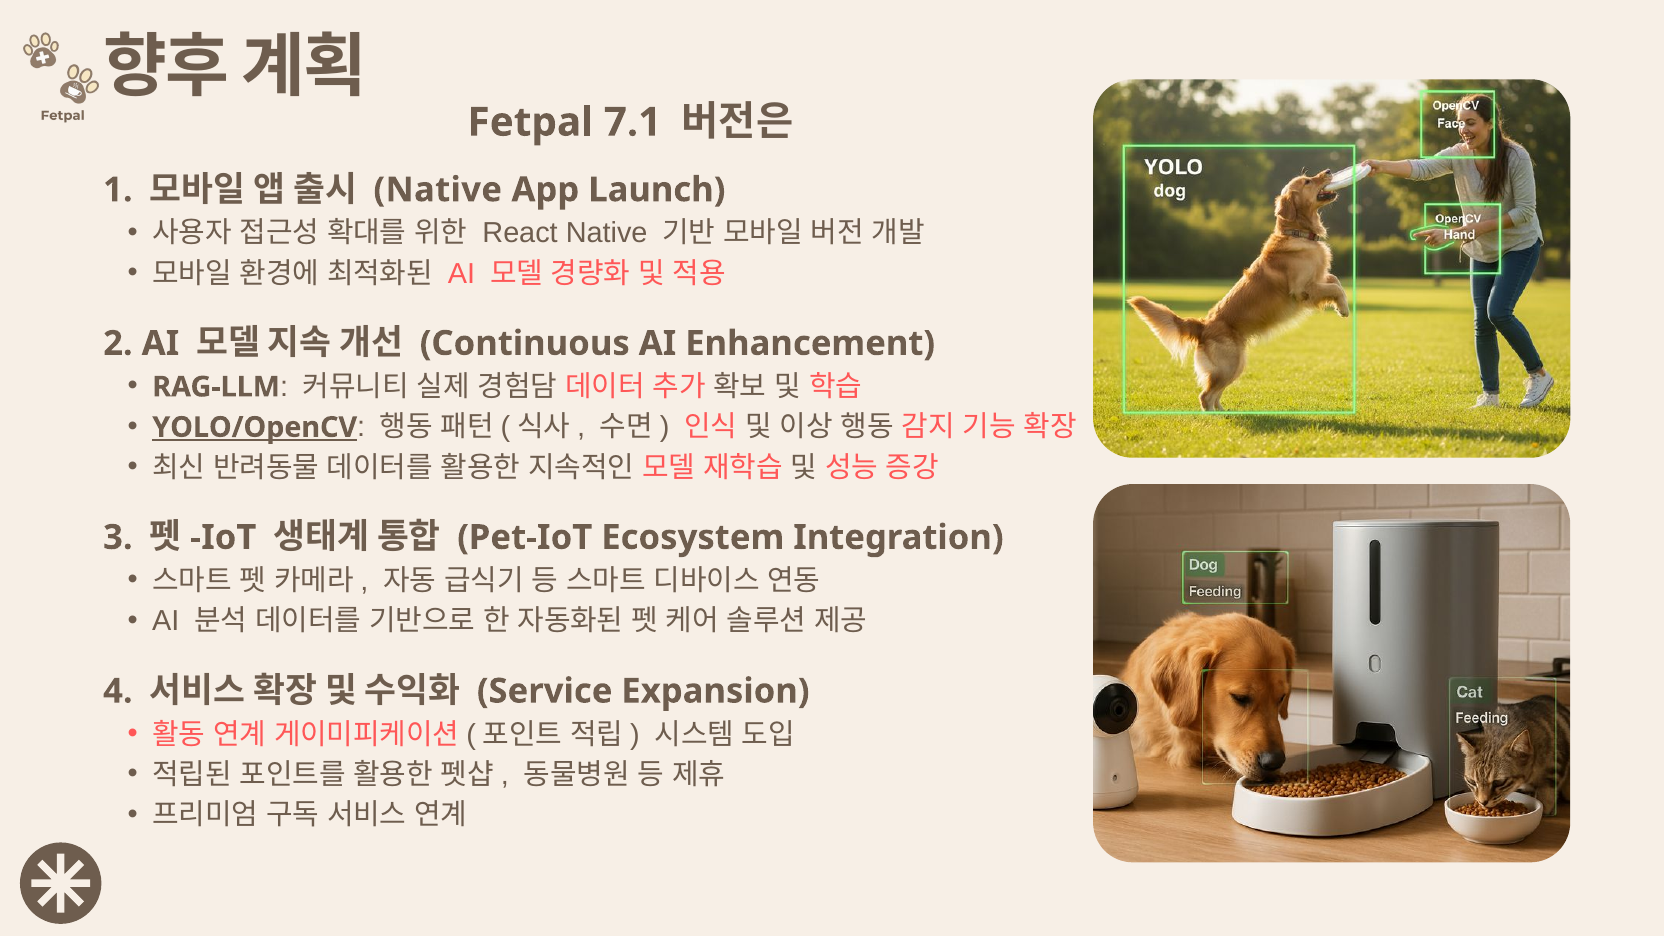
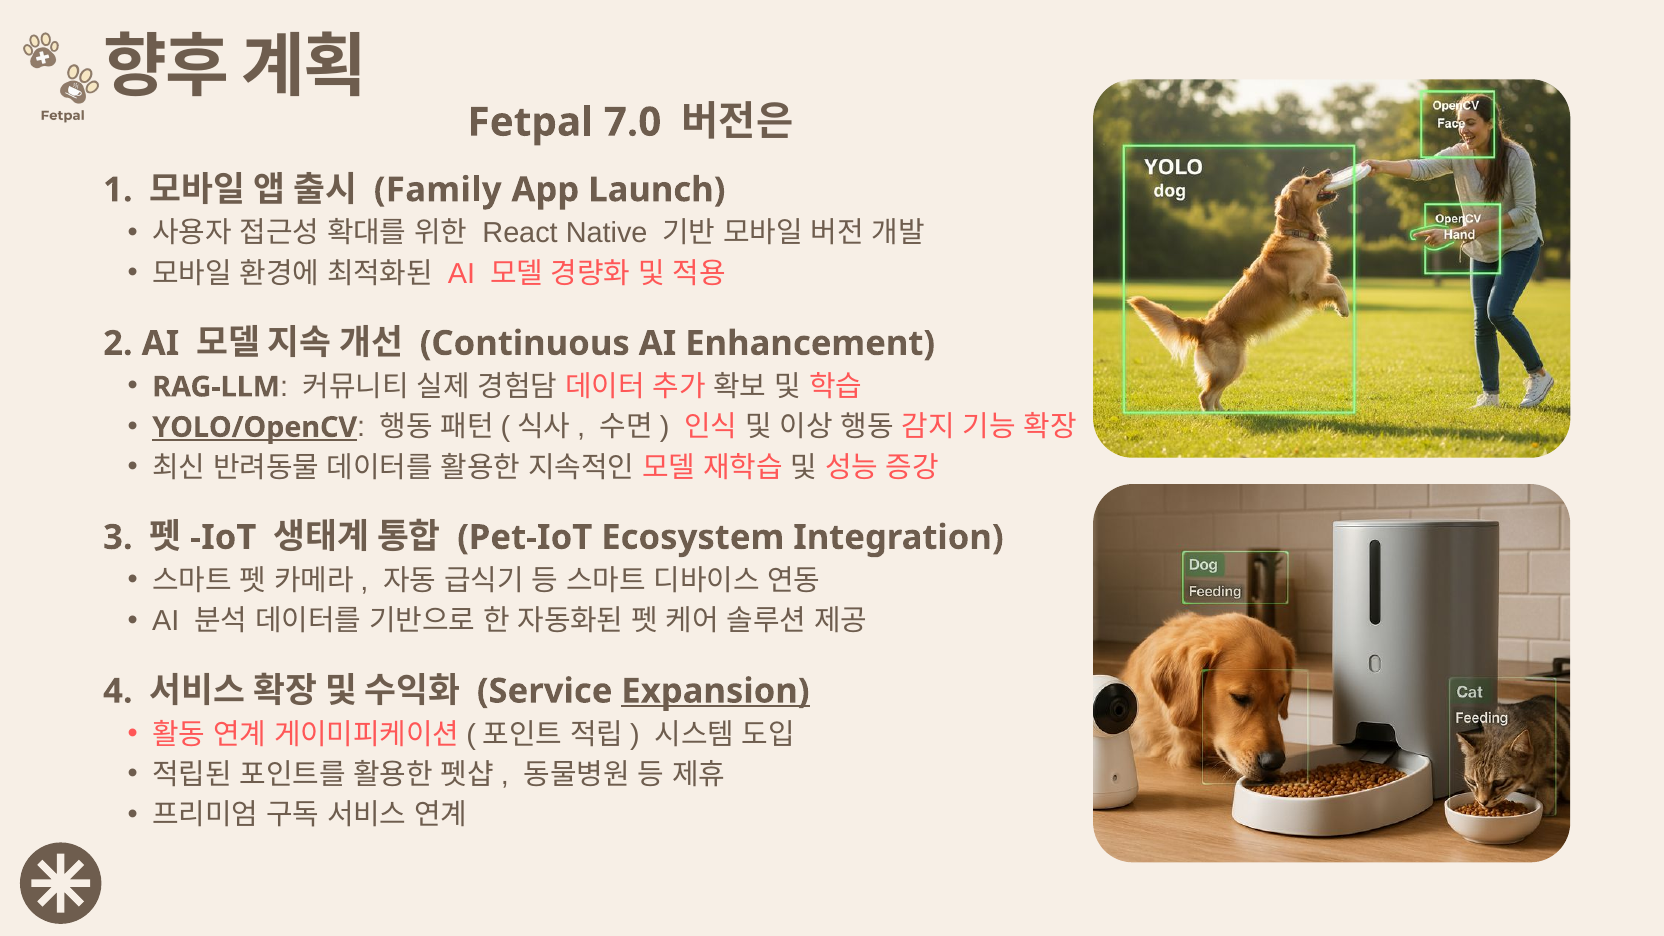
7.1: 7.1 -> 7.0 (633, 122)
Native: Native -> Family (438, 190)
Expansion underline: none -> present (715, 691)
